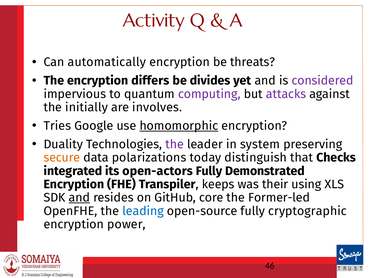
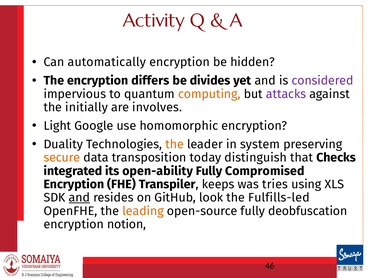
threats: threats -> hidden (253, 62)
computing colour: purple -> orange (209, 94)
Tries: Tries -> Light (57, 126)
homomorphic underline: present -> none (179, 126)
the colour: purple -> orange (175, 144)
polarizations: polarizations -> transposition (149, 157)
open-actors: open-actors -> open-ability (158, 171)
Demonstrated: Demonstrated -> Compromised (265, 171)
their: their -> tries (275, 184)
core: core -> look (211, 197)
Former-led: Former-led -> Fulfills-led (279, 197)
leading colour: blue -> orange (143, 211)
cryptographic: cryptographic -> deobfuscation (308, 211)
power: power -> notion (127, 224)
